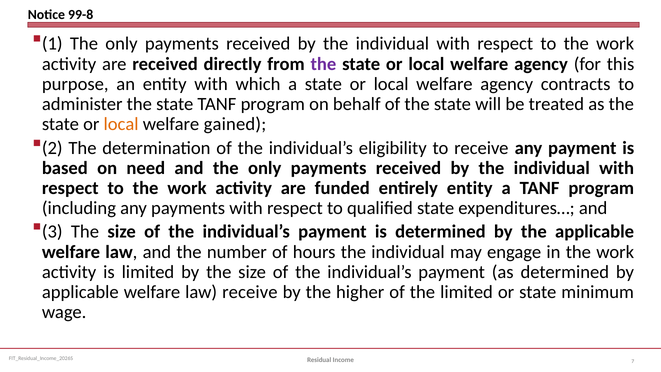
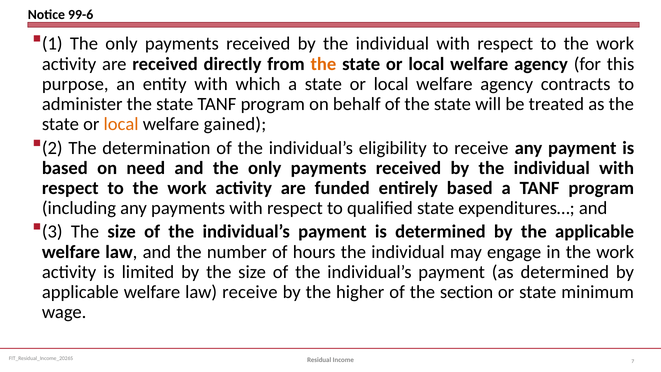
99-8: 99-8 -> 99-6 (81, 15)
the colour: purple -> orange (323, 64)
entirely entity: entity -> based (470, 188)
the limited: limited -> section (467, 292)
